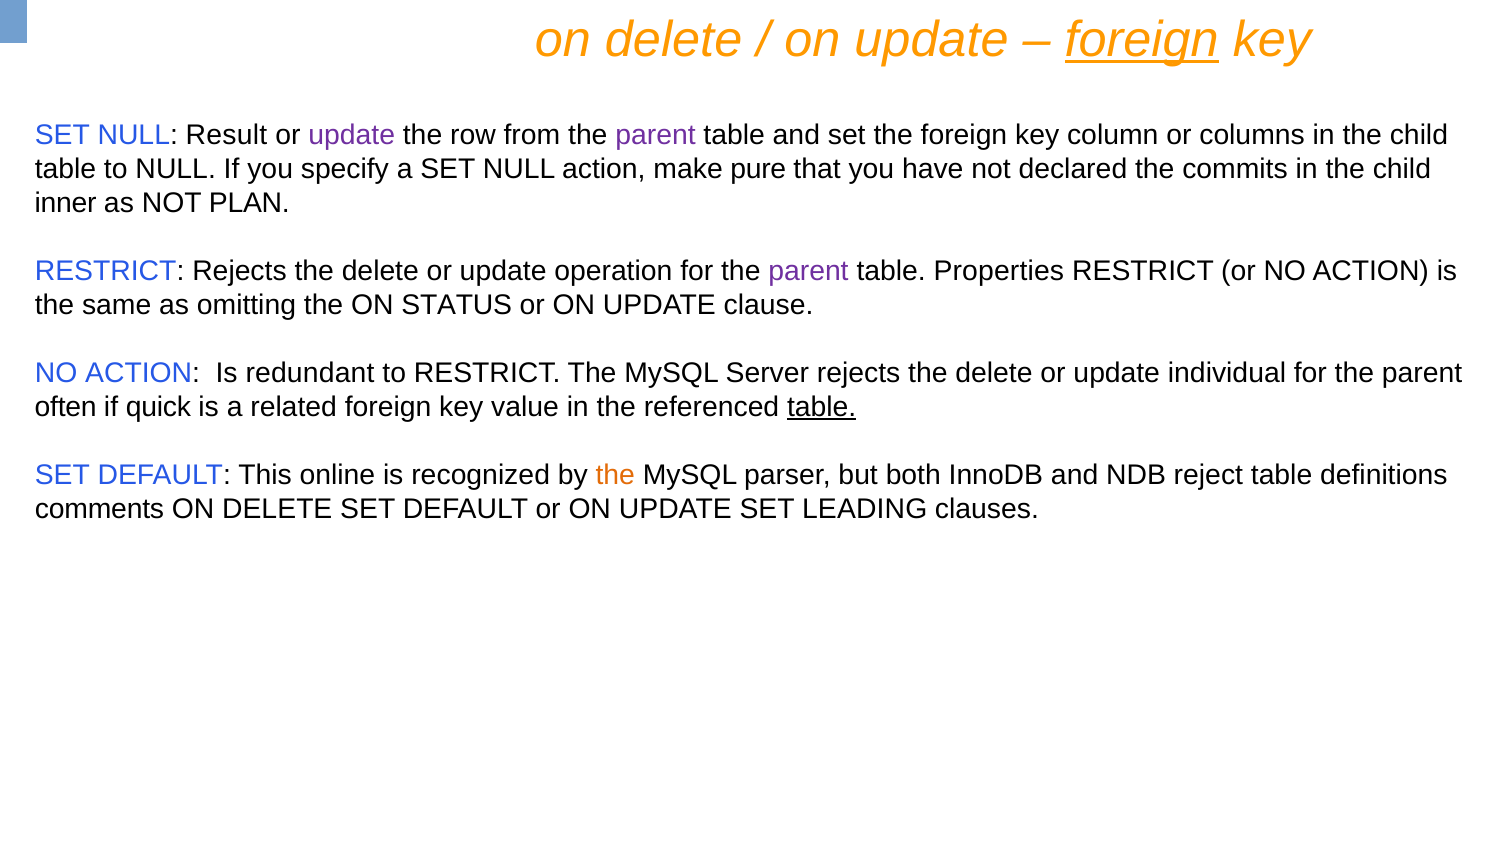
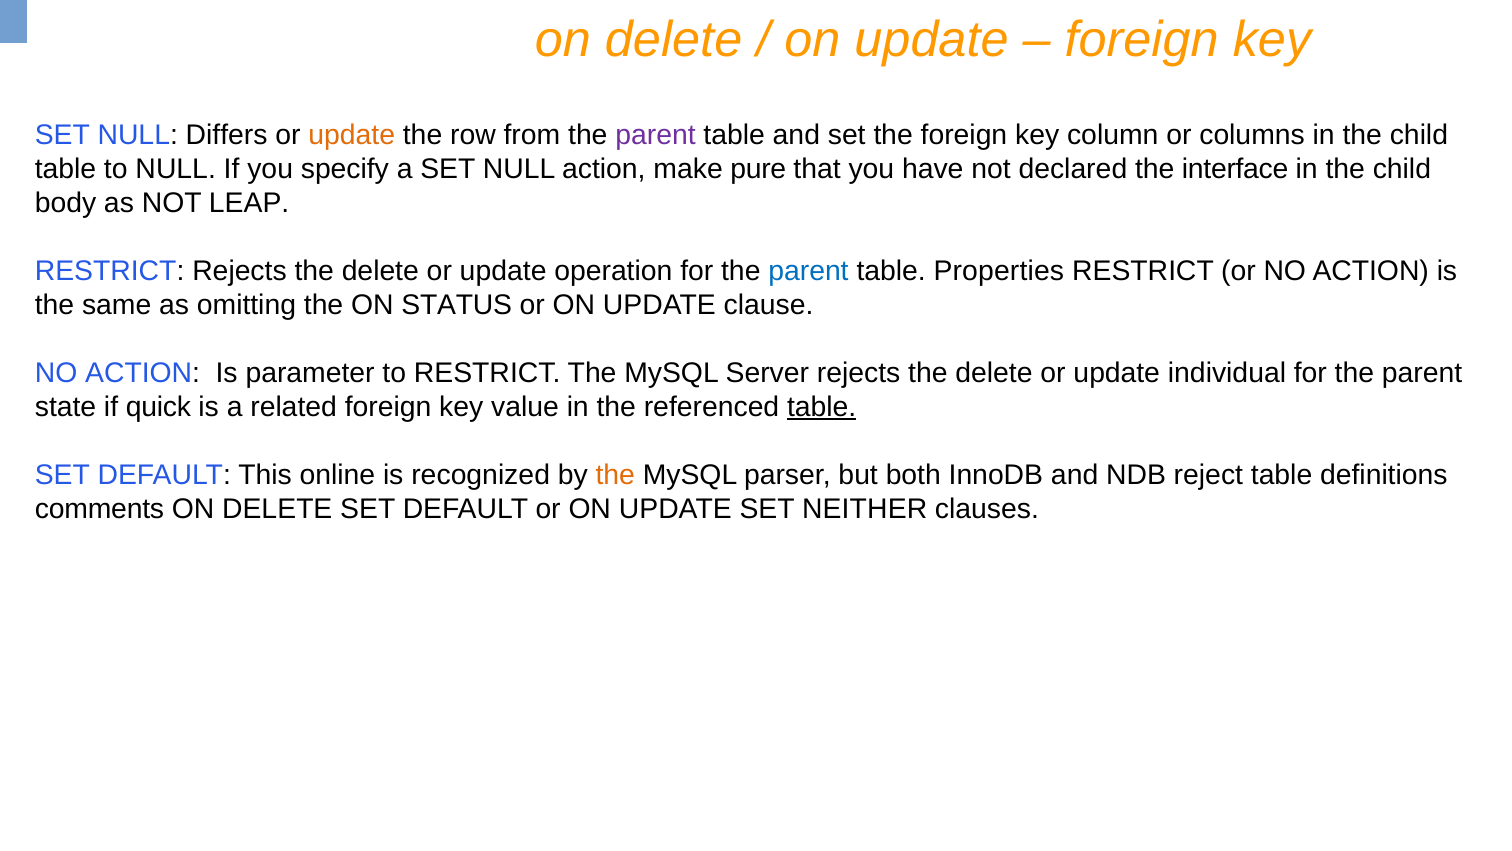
foreign underline: present -> none (1142, 39)
Result: Result -> Differs (227, 135)
update colour: purple -> orange (352, 135)
commits: commits -> interface (1235, 169)
inner: inner -> body (66, 203)
PLAN: PLAN -> LEAP (249, 203)
parent colour: purple -> blue (808, 271)
redundant: redundant -> parameter (310, 373)
often: often -> state (66, 407)
LEADING: LEADING -> NEITHER (865, 509)
